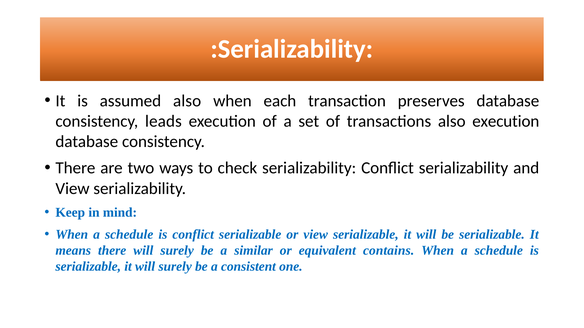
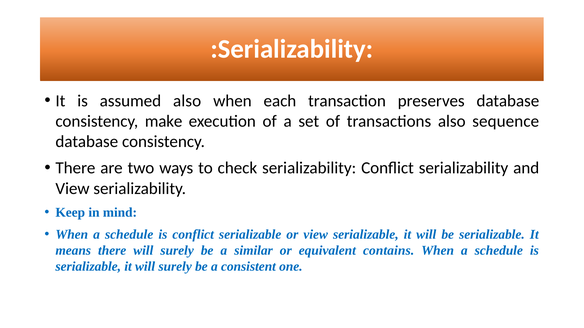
leads: leads -> make (164, 121)
also execution: execution -> sequence (506, 121)
